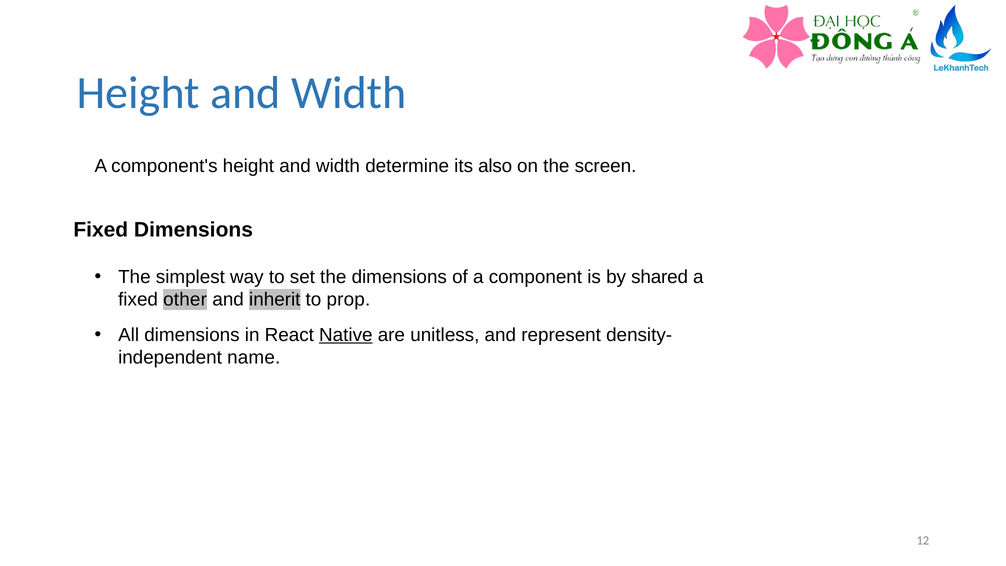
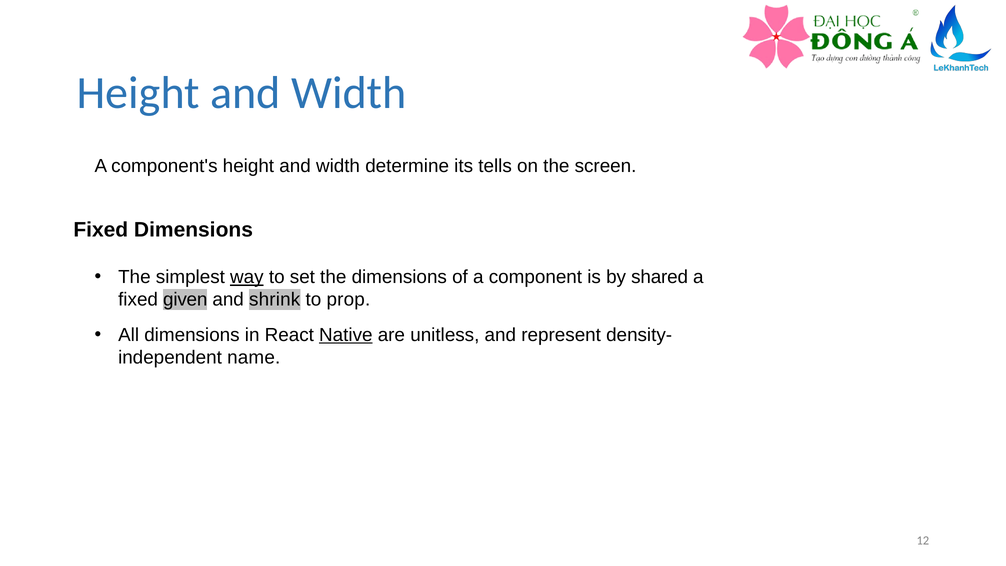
also: also -> tells (495, 166)
way underline: none -> present (247, 277)
other: other -> given (185, 300)
inherit: inherit -> shrink (275, 300)
